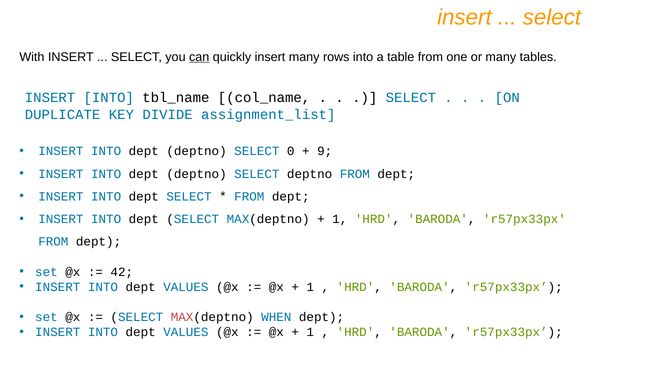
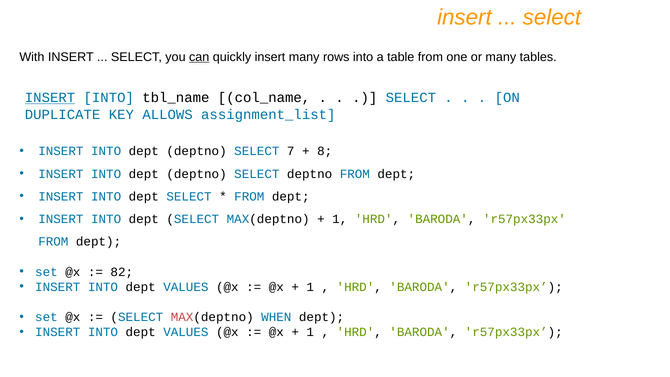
INSERT underline: none -> present (50, 98)
DIVIDE: DIVIDE -> ALLOWS (168, 114)
0: 0 -> 7 (291, 151)
9: 9 -> 8 (325, 151)
42: 42 -> 82 (122, 272)
